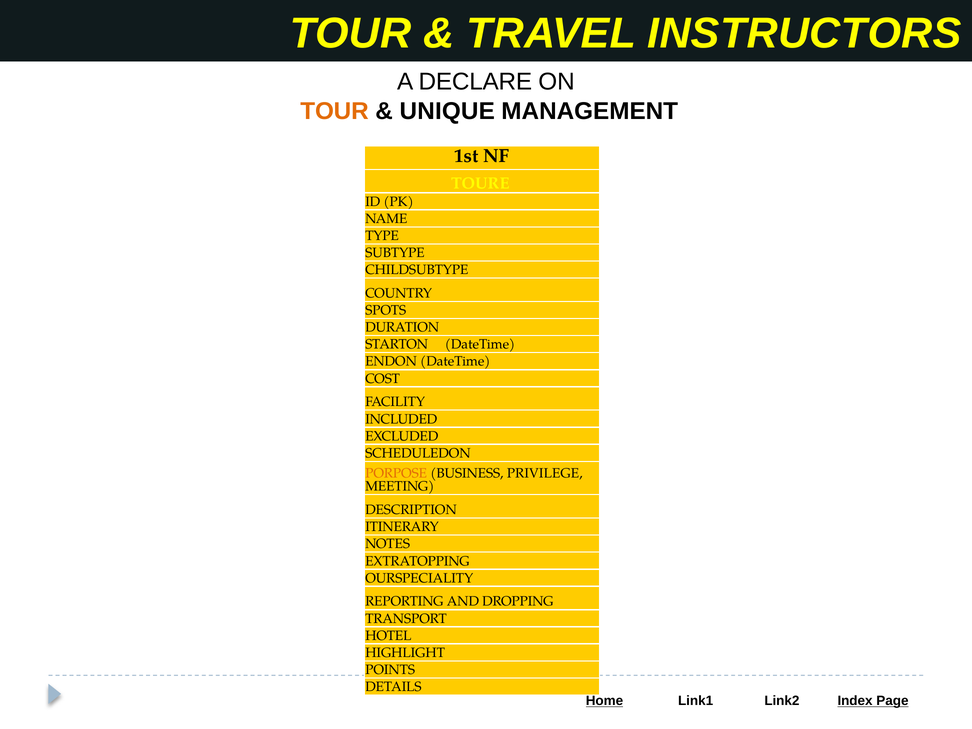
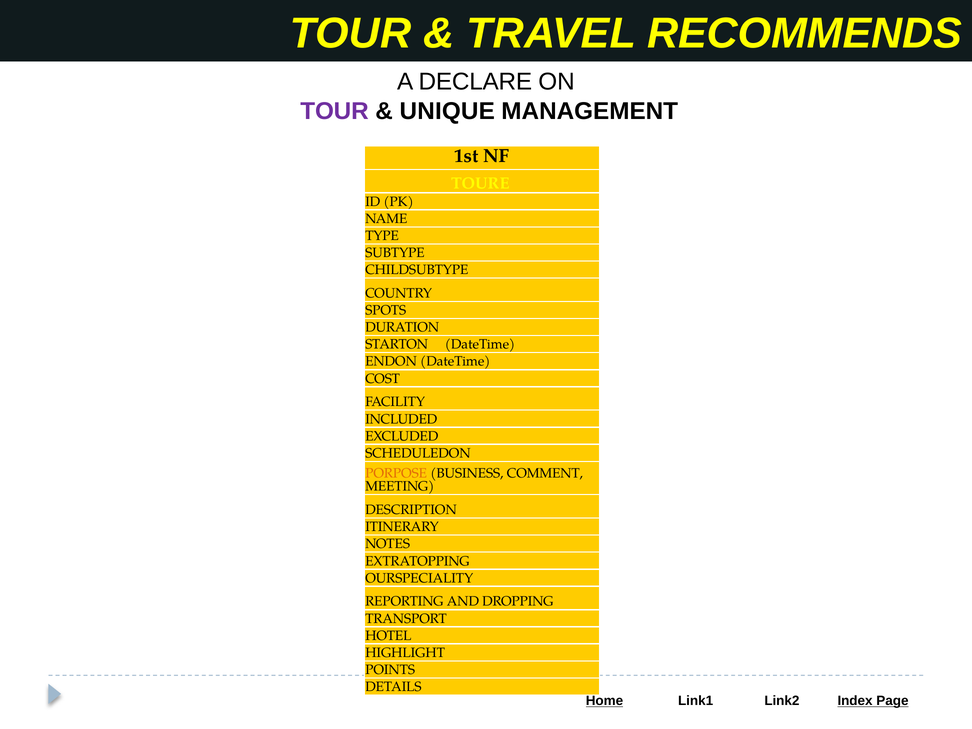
INSTRUCTORS: INSTRUCTORS -> RECOMMENDS (805, 34)
TOUR colour: orange -> purple (335, 111)
PRIVILEGE: PRIVILEGE -> COMMENT (545, 473)
